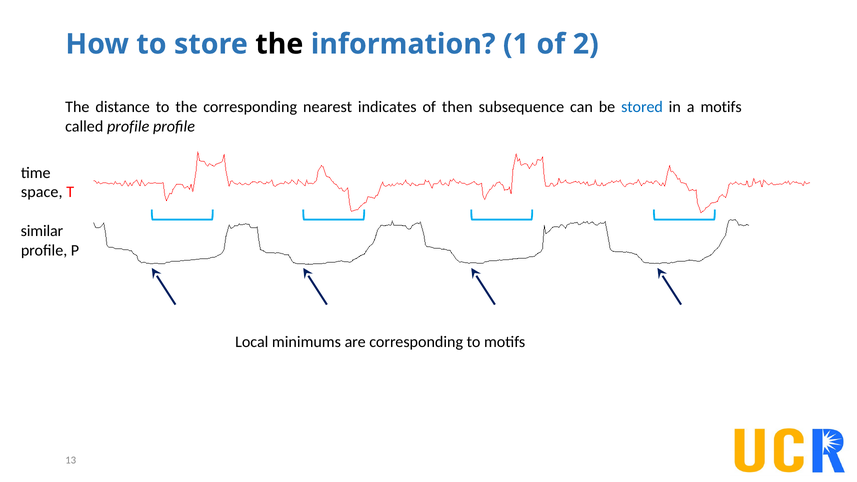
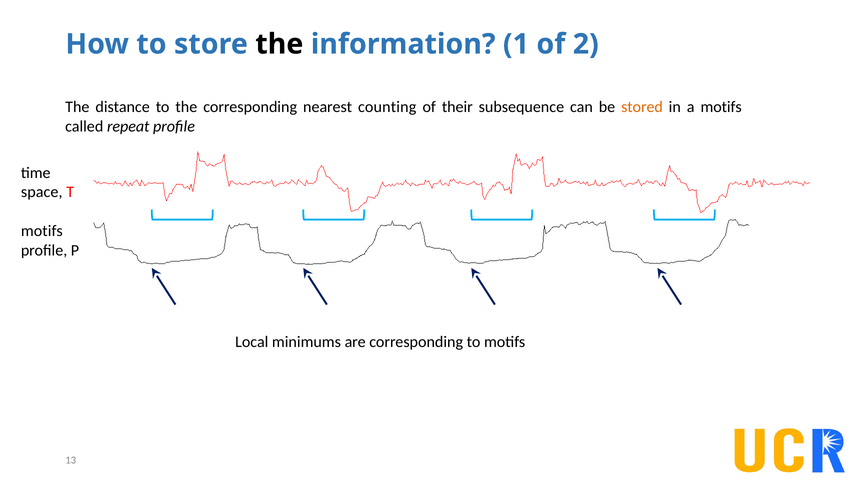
indicates: indicates -> counting (387, 107)
then: then -> their (457, 107)
stored colour: blue -> orange (642, 107)
called profile: profile -> repeat (128, 126)
similar: similar -> motifs (42, 231)
